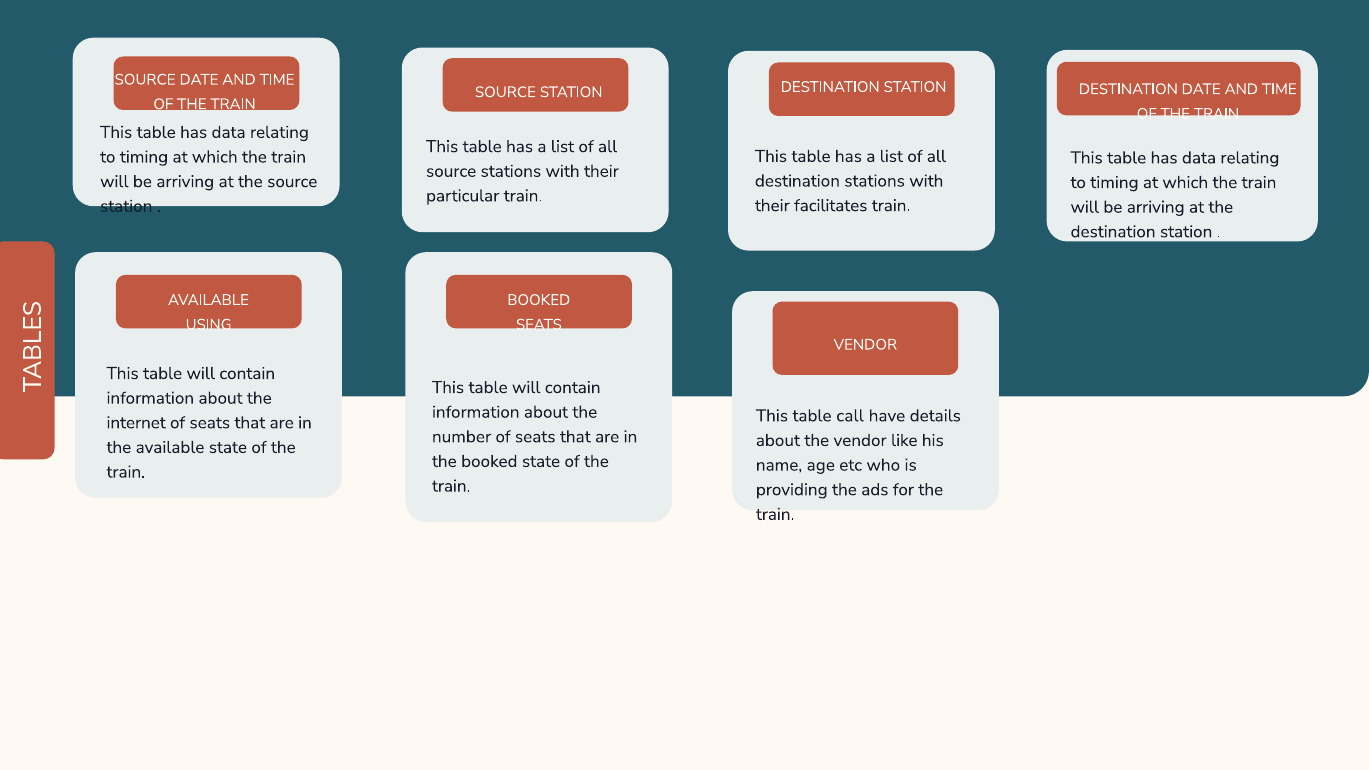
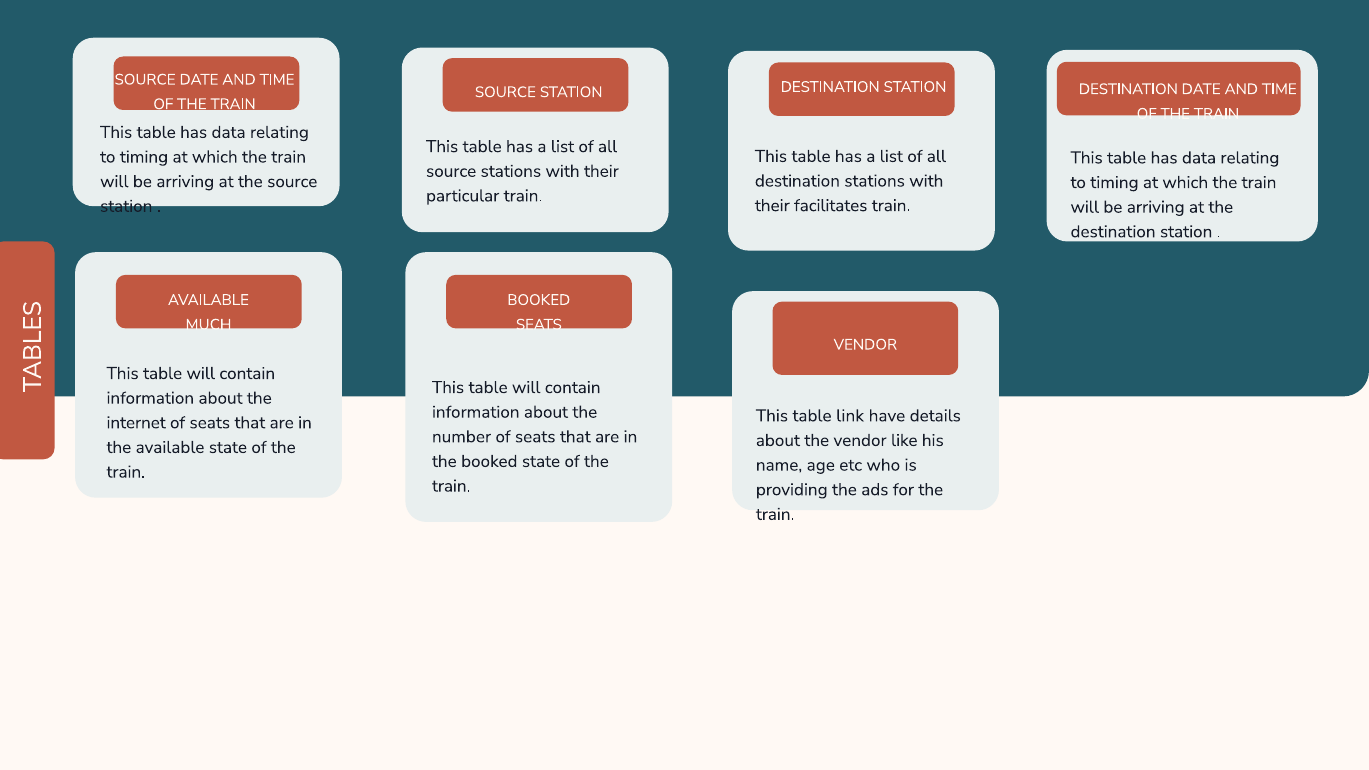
USING: USING -> MUCH (209, 325)
call: call -> link (850, 416)
